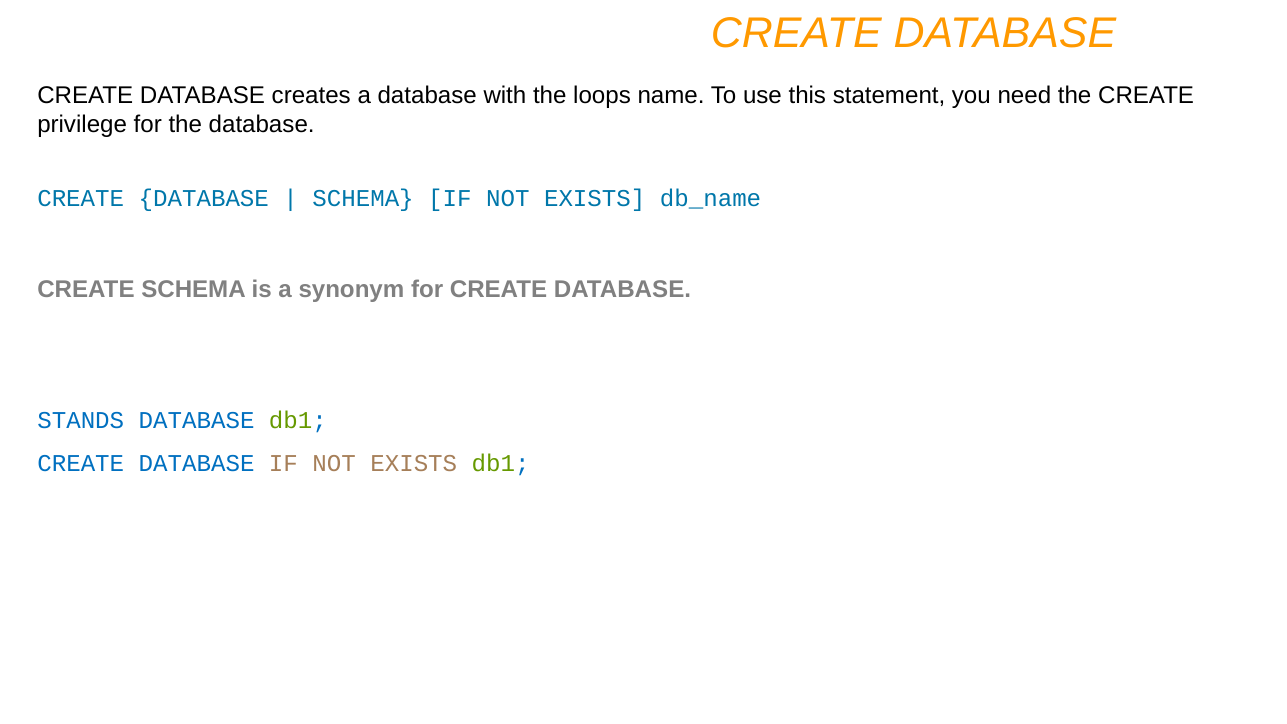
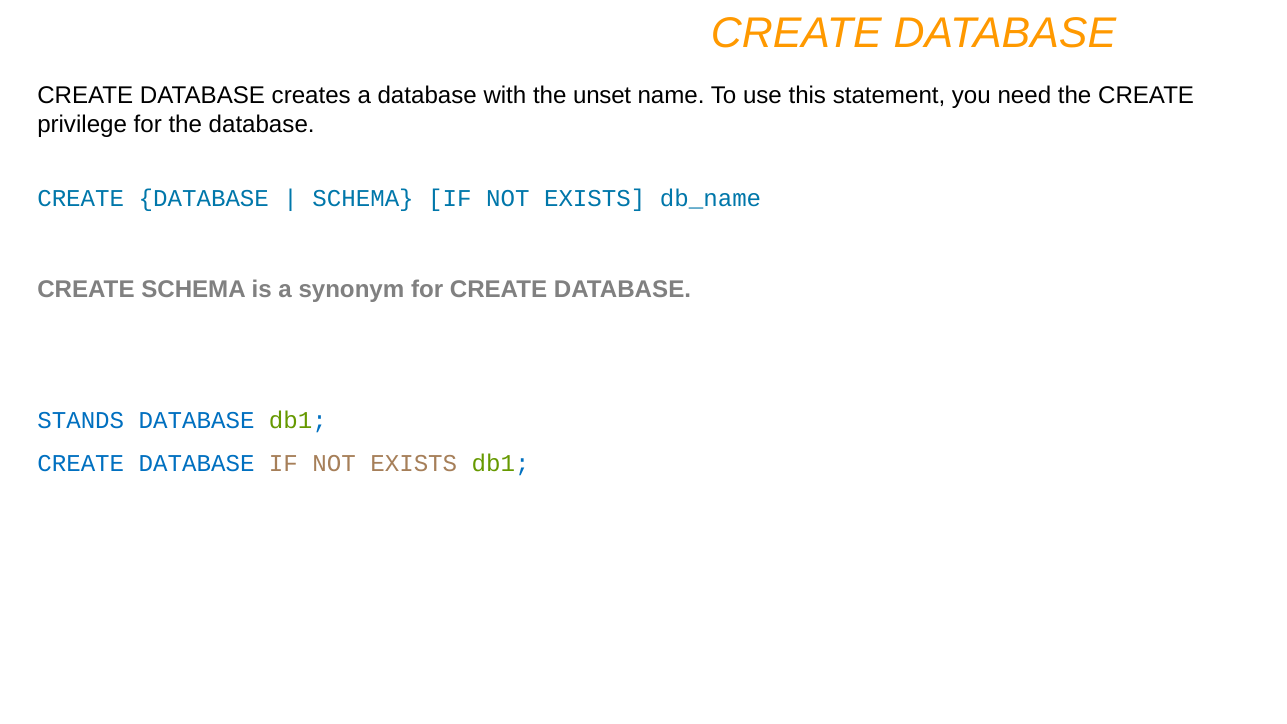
loops: loops -> unset (602, 95)
